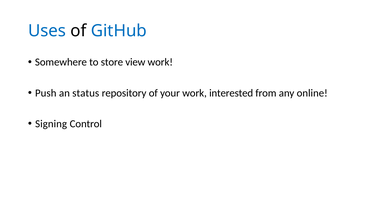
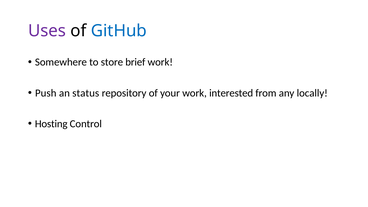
Uses colour: blue -> purple (47, 31)
view: view -> brief (135, 62)
online: online -> locally (312, 93)
Signing: Signing -> Hosting (51, 124)
